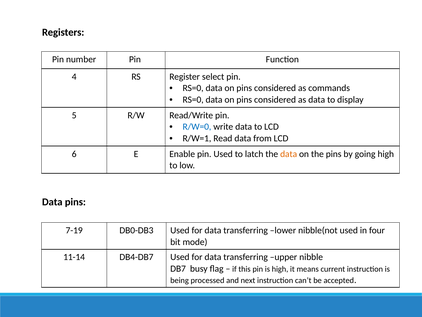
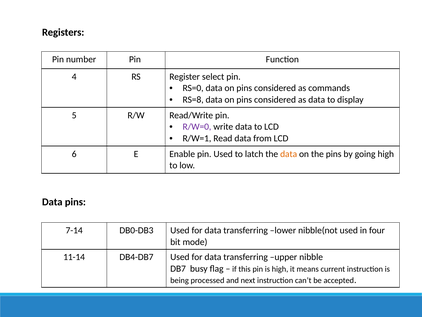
RS=0: RS=0 -> RS=8 (193, 99)
R/W=0 colour: blue -> purple (197, 127)
7-19: 7-19 -> 7-14 (74, 230)
